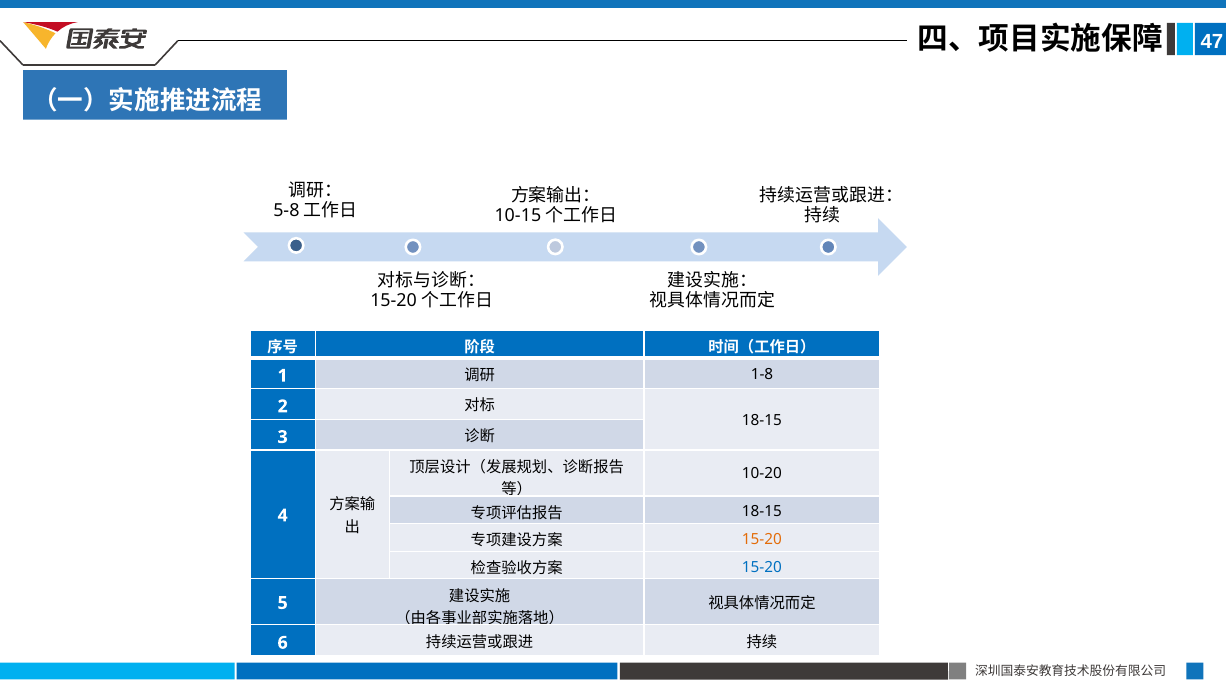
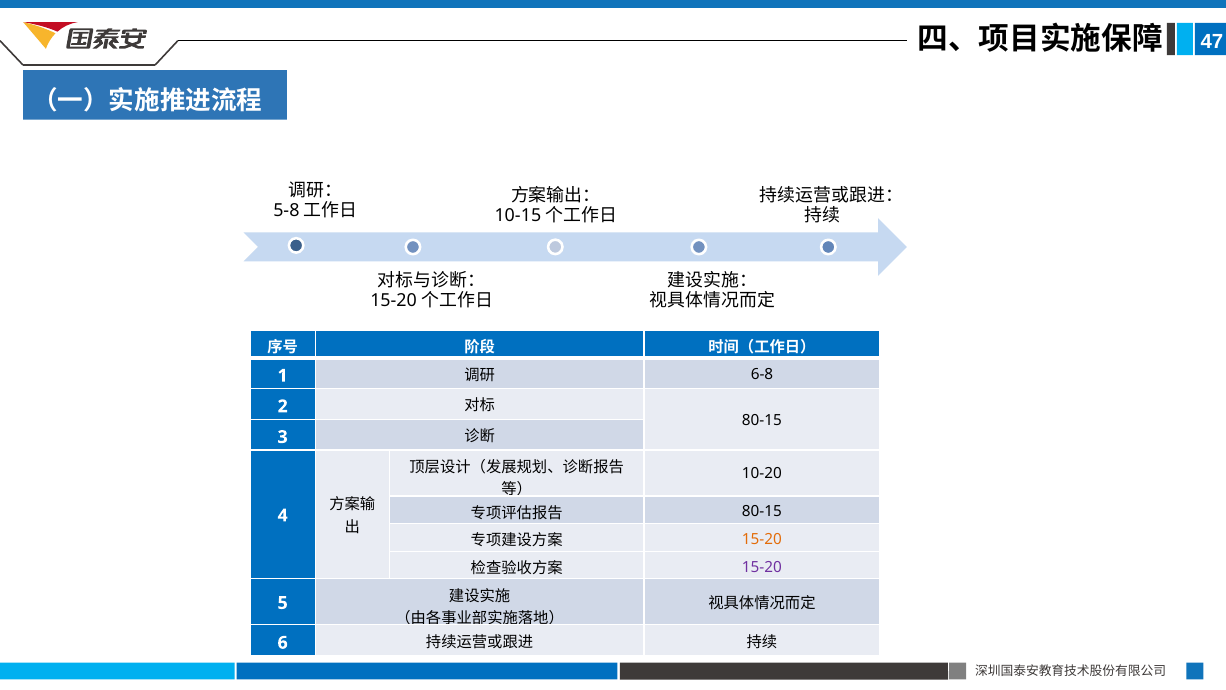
1-8: 1-8 -> 6-8 (762, 374)
18-15: 18-15 -> 80-15 (762, 420)
18-15: 18-15 -> 80-15 (762, 512)
15-20 colour: blue -> purple (762, 567)
